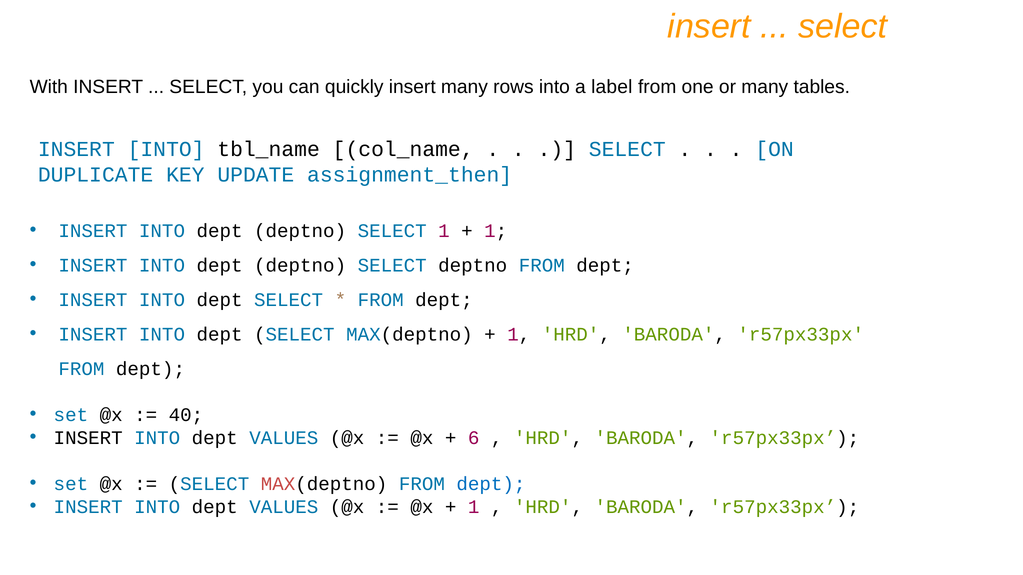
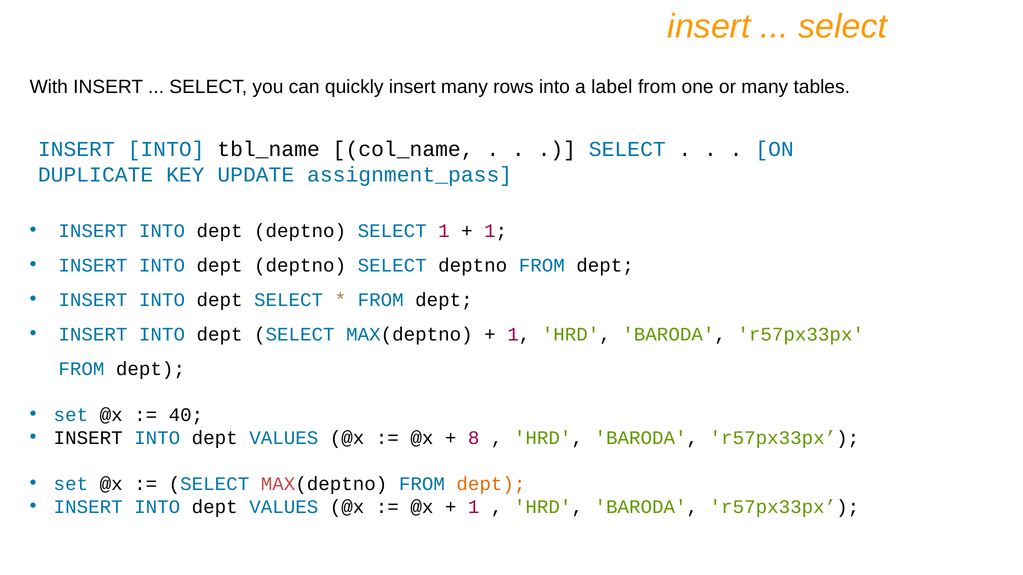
assignment_then: assignment_then -> assignment_pass (410, 175)
6: 6 -> 8 (474, 438)
dept colour: blue -> orange (491, 484)
